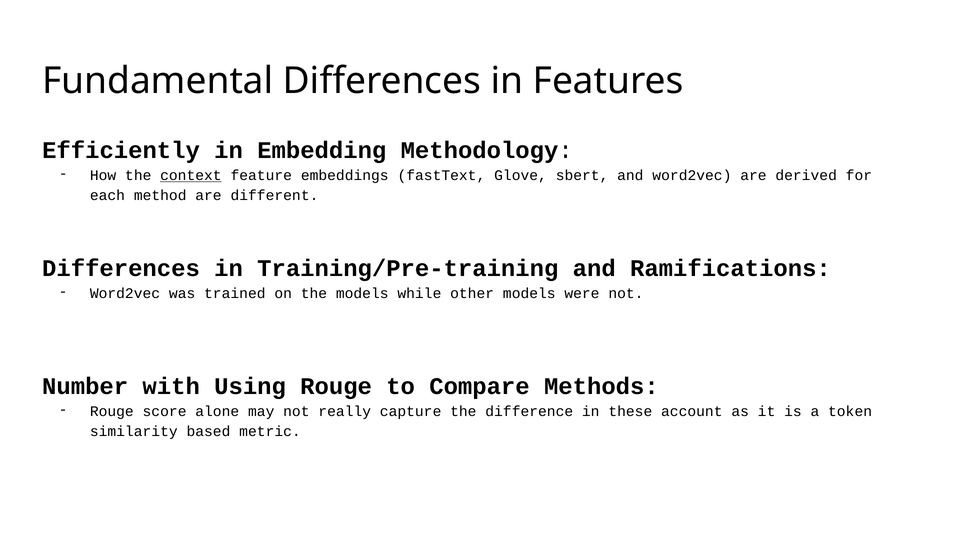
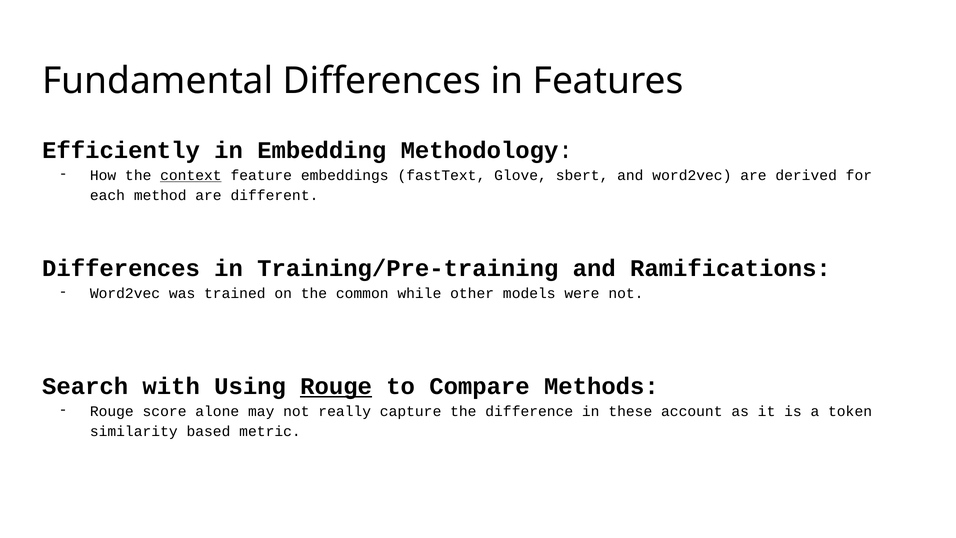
the models: models -> common (362, 293)
Number: Number -> Search (85, 386)
Rouge underline: none -> present (336, 386)
